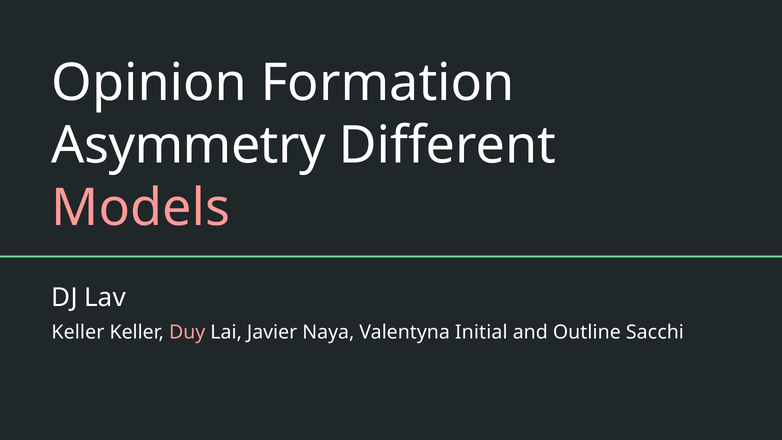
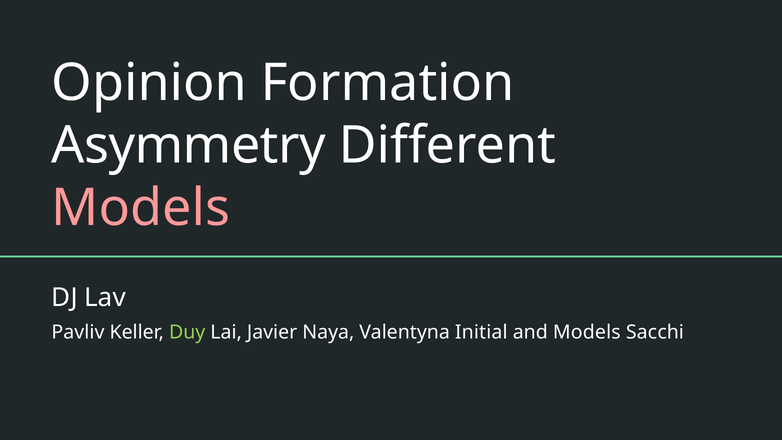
Keller: Keller -> Pavliv (78, 332)
Duy colour: pink -> light green (187, 332)
and Outline: Outline -> Models (587, 332)
